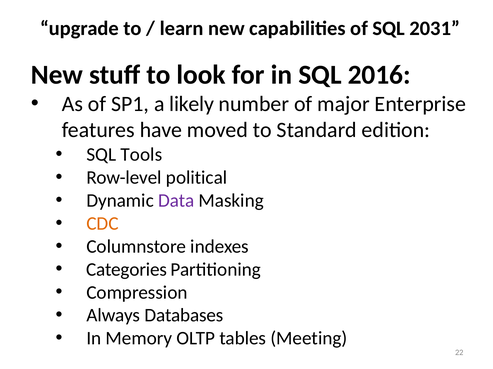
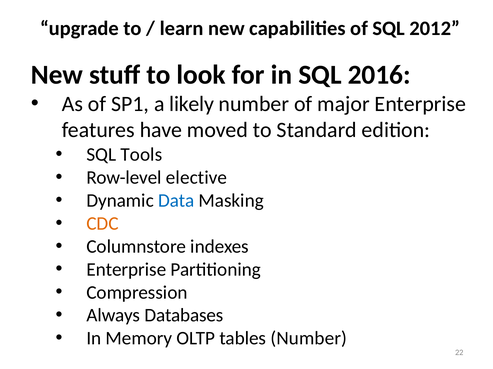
2031: 2031 -> 2012 (435, 28)
political: political -> elective (197, 178)
Data colour: purple -> blue (176, 201)
Categories: Categories -> Enterprise (126, 270)
tables Meeting: Meeting -> Number (309, 339)
